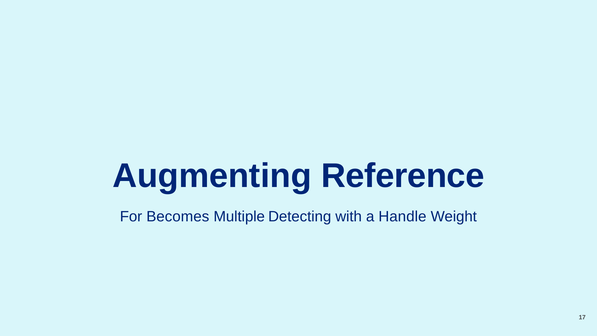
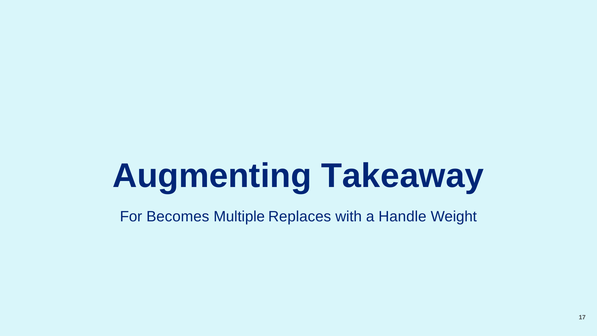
Reference: Reference -> Takeaway (403, 176)
Detecting: Detecting -> Replaces (300, 216)
